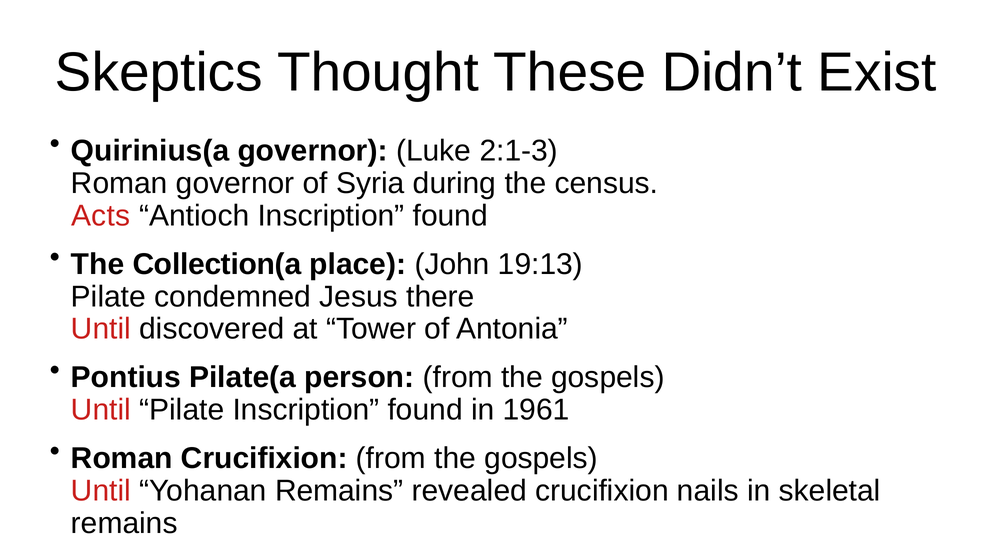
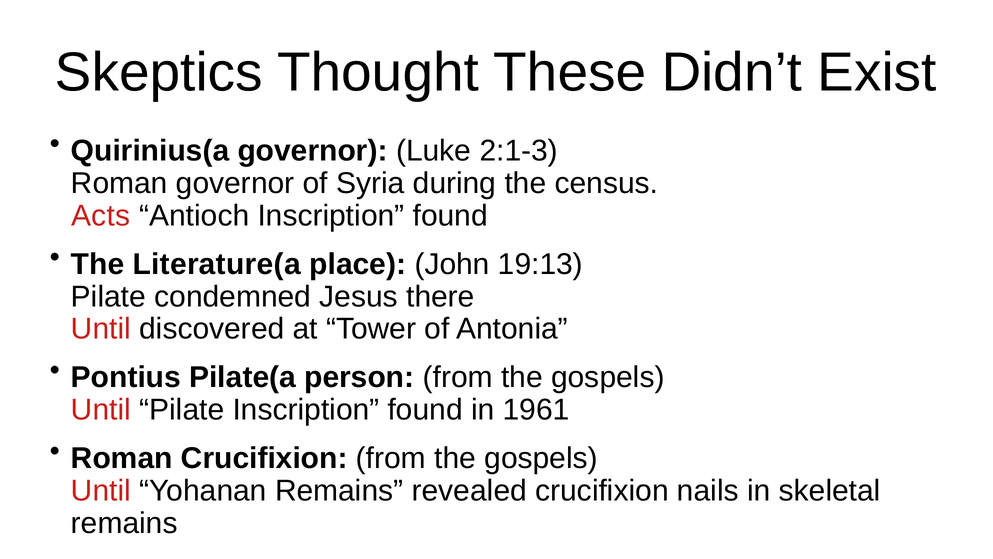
Collection(a: Collection(a -> Literature(a (217, 264)
